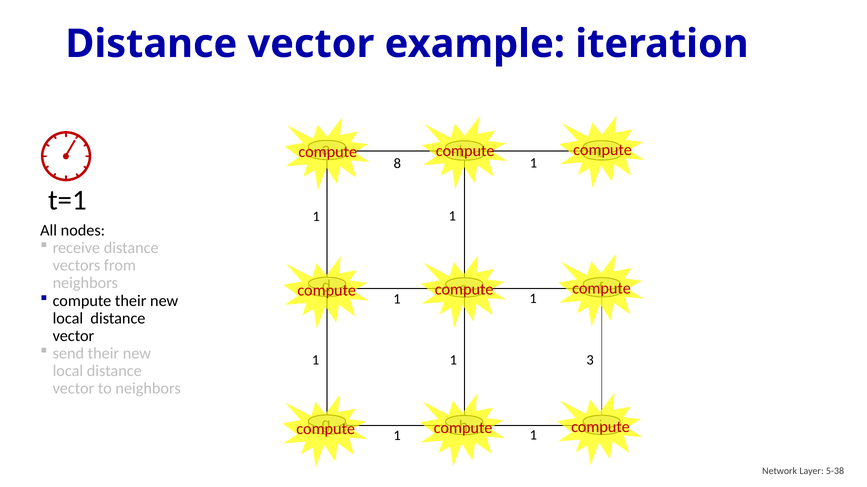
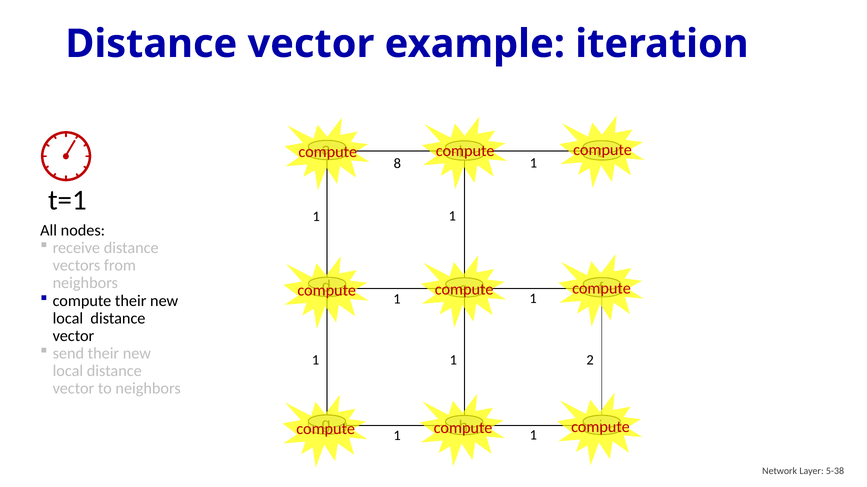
3: 3 -> 2 (590, 361)
